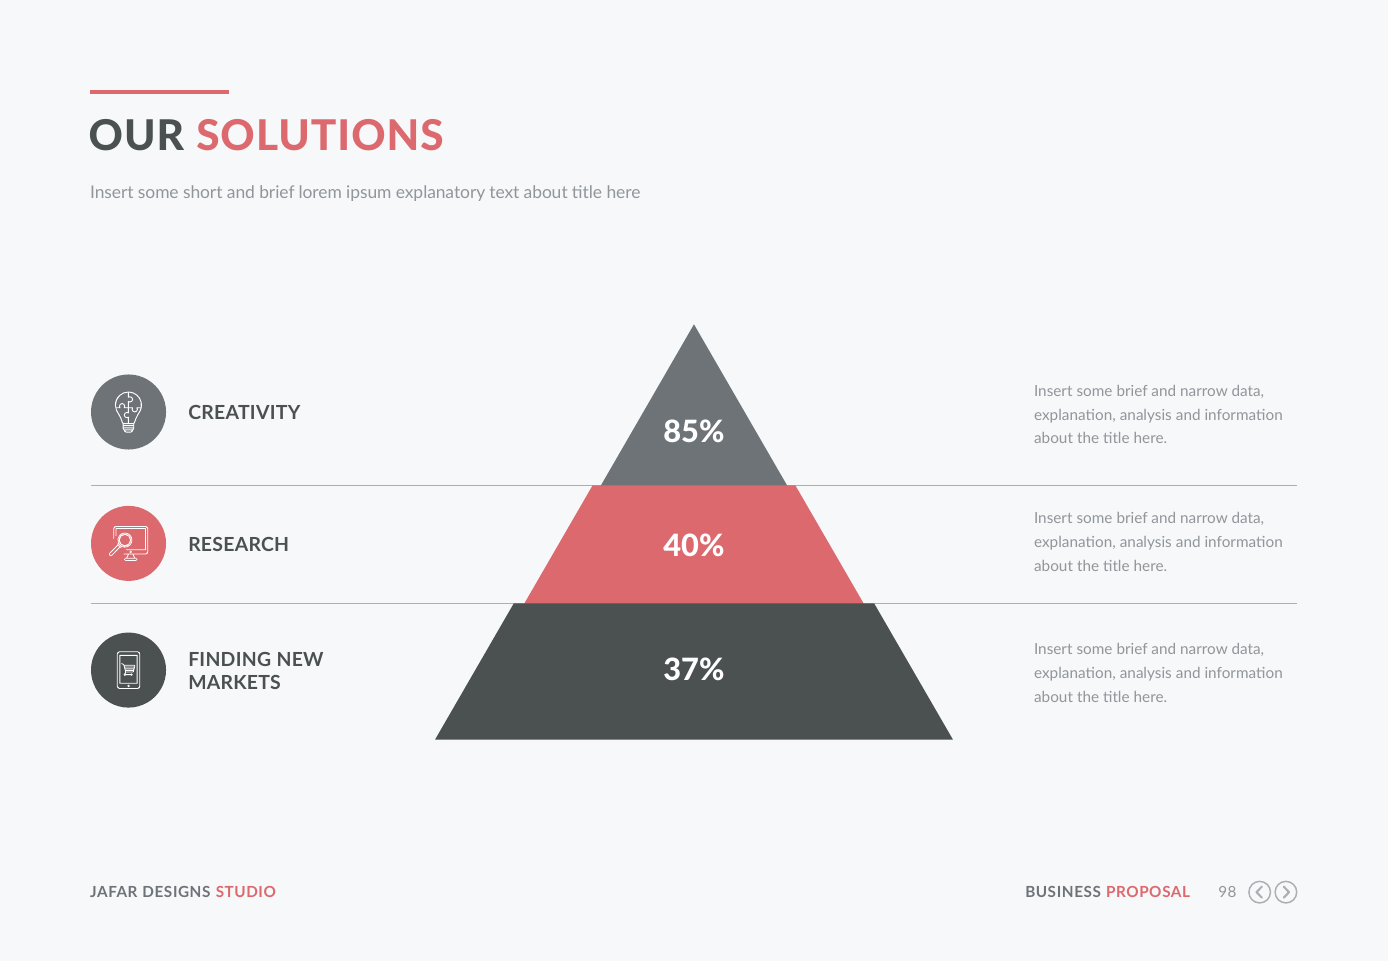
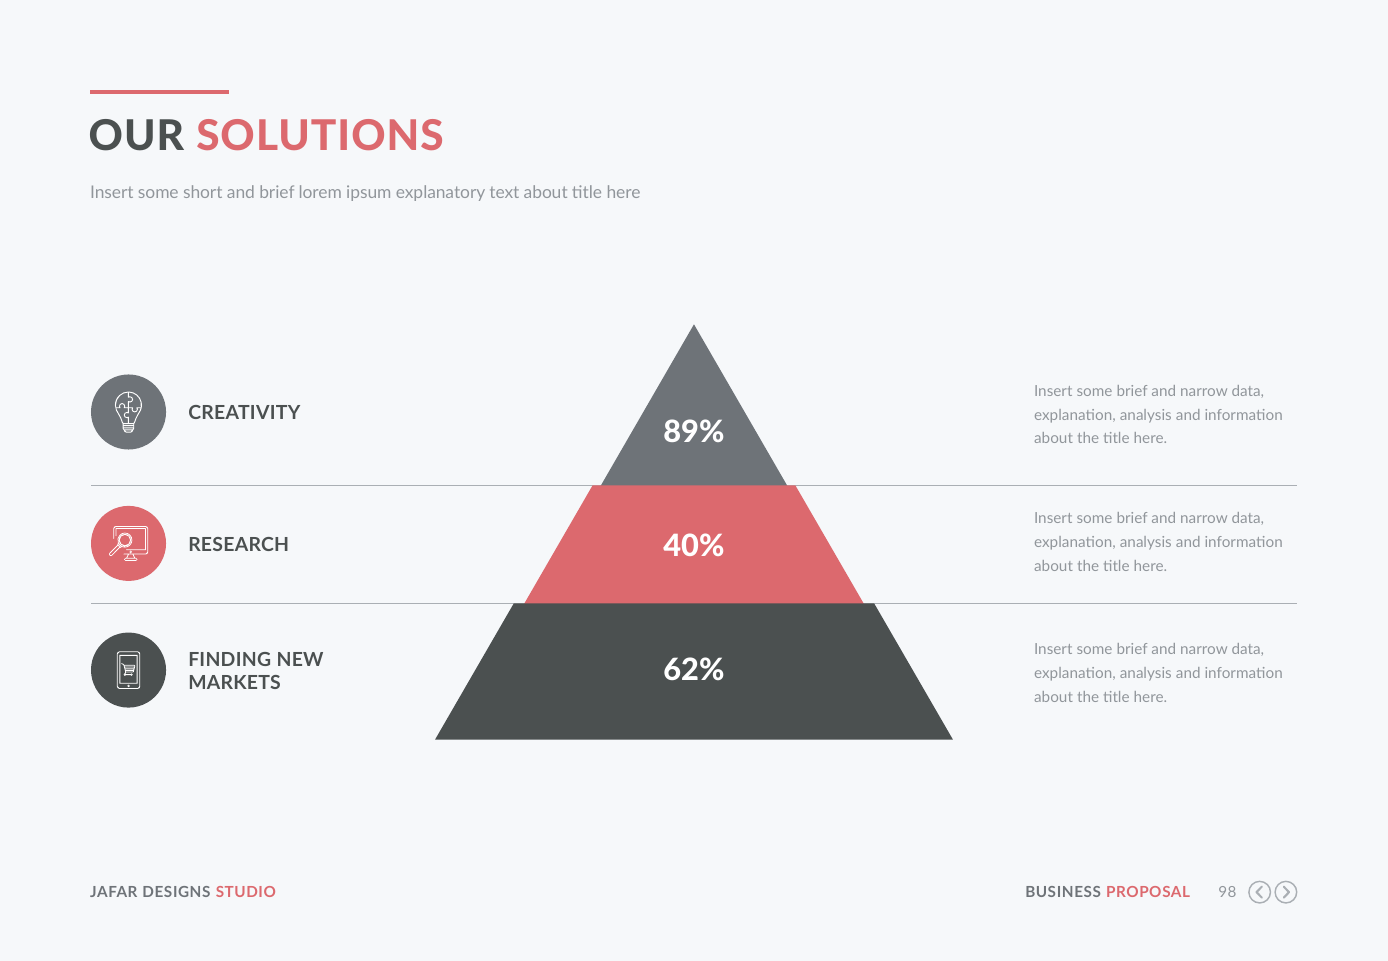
85%: 85% -> 89% (694, 432)
37%: 37% -> 62% (694, 670)
